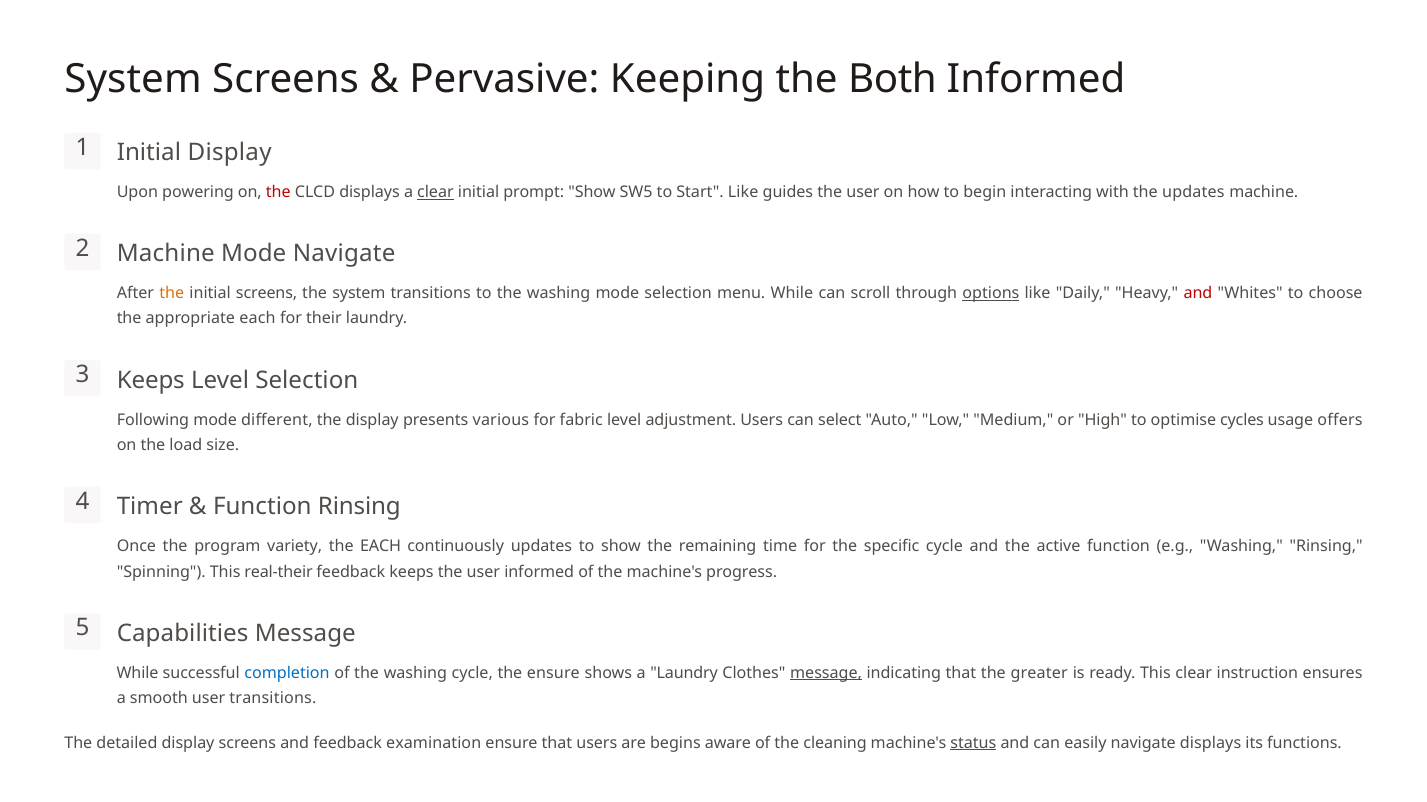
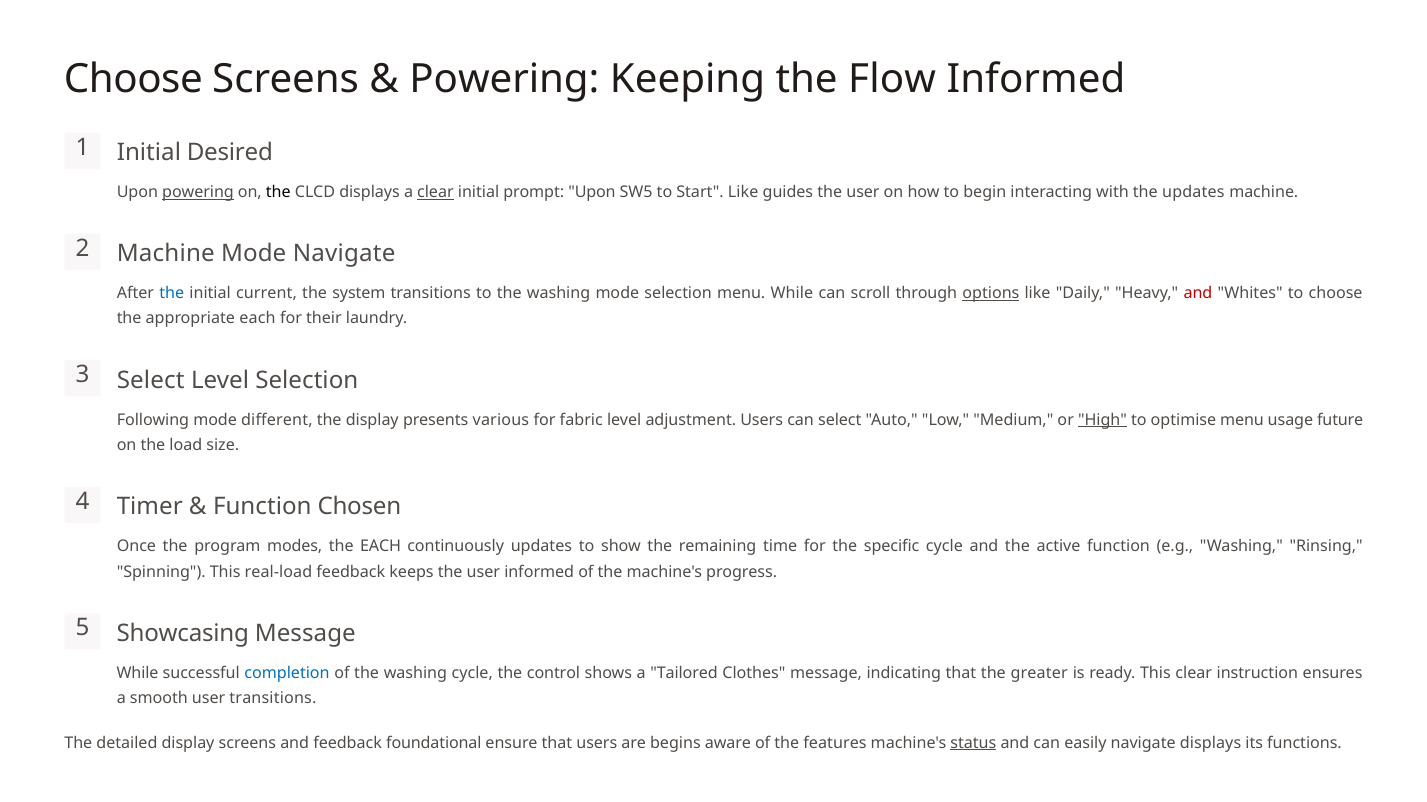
System: System -> Choose (133, 79)
Pervasive: Pervasive -> Powering (504, 79)
Both: Both -> Flow (892, 79)
Initial Display: Display -> Desired (230, 153)
powering underline: none -> present (198, 193)
the colour: red -> black (278, 193)
prompt Show: Show -> Upon (592, 193)
the colour: orange -> blue (172, 294)
initial screens: screens -> current (266, 294)
3 Keeps: Keeps -> Select (151, 380)
High underline: none -> present (1102, 420)
optimise cycles: cycles -> menu (1242, 420)
offers: offers -> future (1340, 420)
Function Rinsing: Rinsing -> Chosen (359, 507)
variety: variety -> modes (295, 547)
real-their: real-their -> real-load (278, 572)
Capabilities: Capabilities -> Showcasing (183, 634)
the ensure: ensure -> control (554, 674)
a Laundry: Laundry -> Tailored (684, 674)
message underline: present -> none (826, 674)
examination: examination -> foundational (434, 743)
cleaning: cleaning -> features (835, 743)
